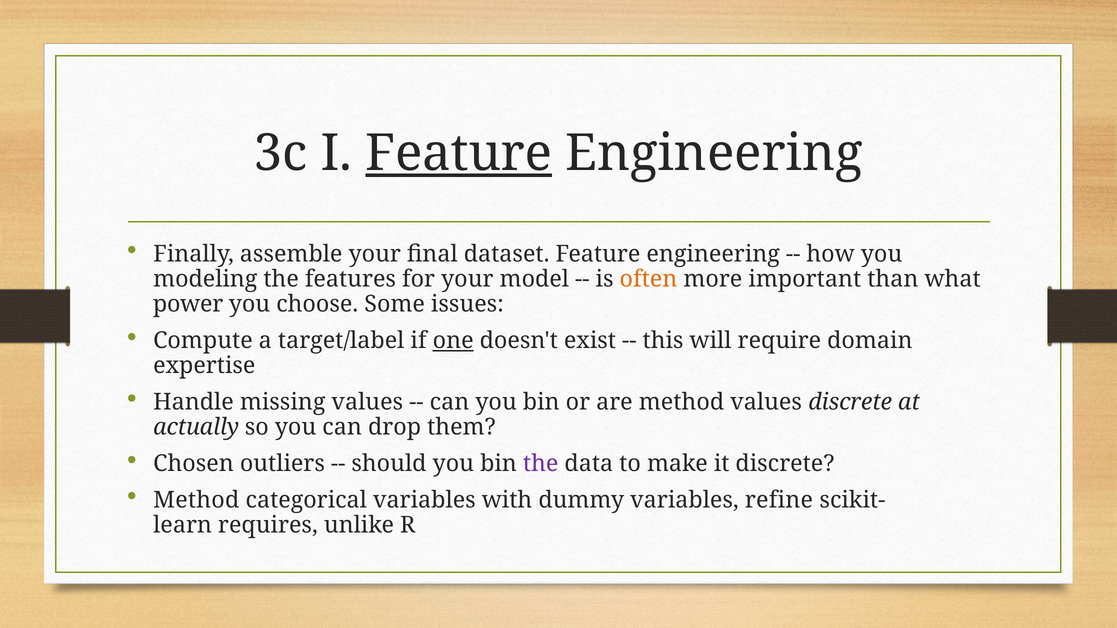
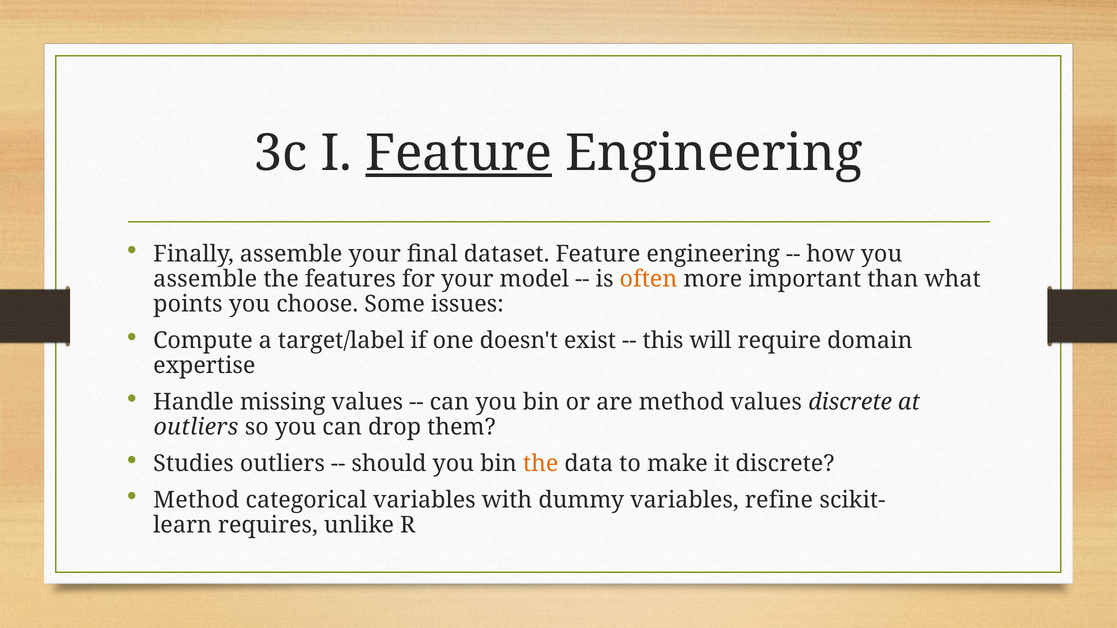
modeling: modeling -> assemble (205, 279)
power: power -> points (188, 304)
one underline: present -> none (453, 341)
actually: actually -> outliers (196, 427)
Chosen: Chosen -> Studies (194, 464)
the colour: purple -> orange (541, 464)
